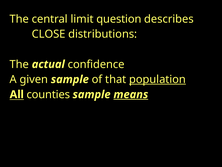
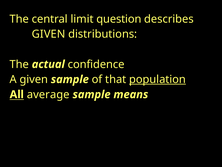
CLOSE: CLOSE -> GIVEN (49, 34)
counties: counties -> average (48, 94)
means underline: present -> none (131, 94)
